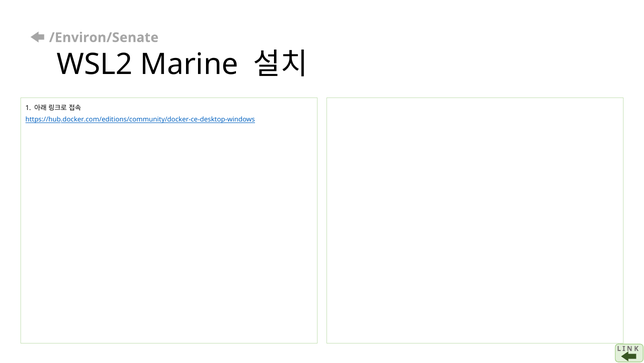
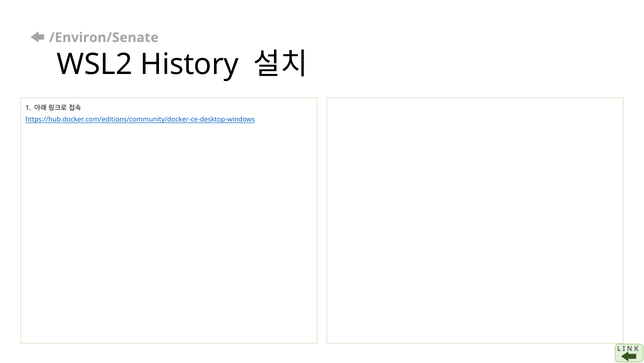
Marine: Marine -> History (190, 64)
